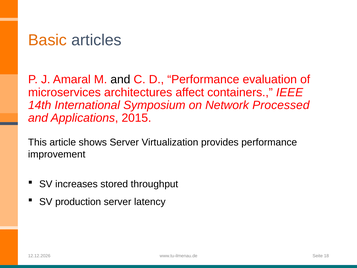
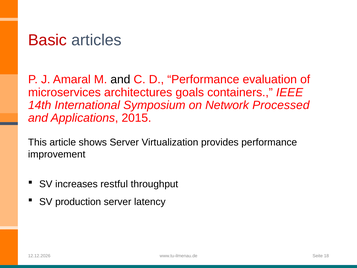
Basic colour: orange -> red (48, 40)
affect: affect -> goals (190, 92)
stored: stored -> restful (114, 184)
